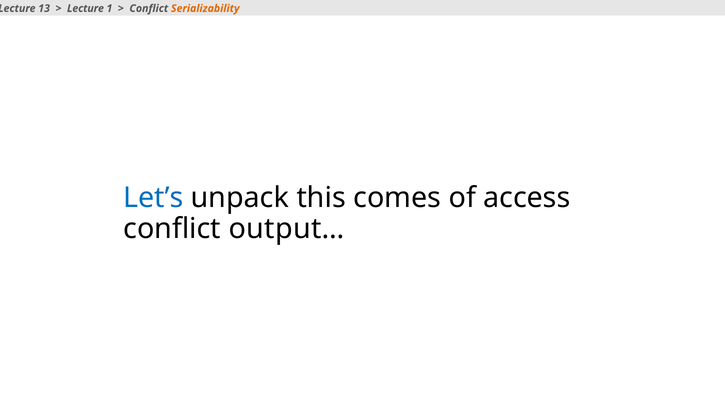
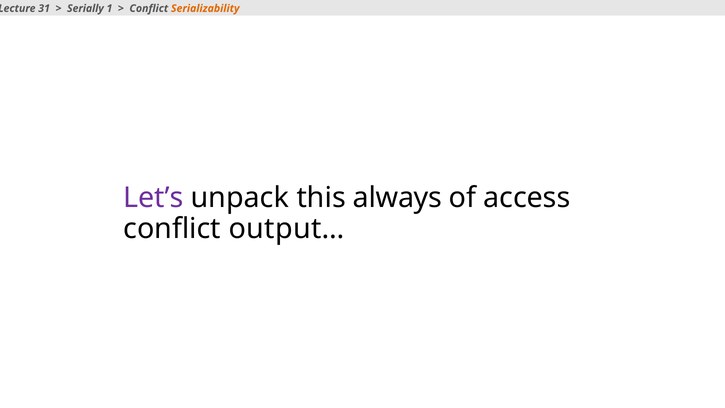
13: 13 -> 31 (44, 8)
Lecture: Lecture -> Serially (85, 8)
Let’s colour: blue -> purple (153, 198)
comes: comes -> always (397, 198)
